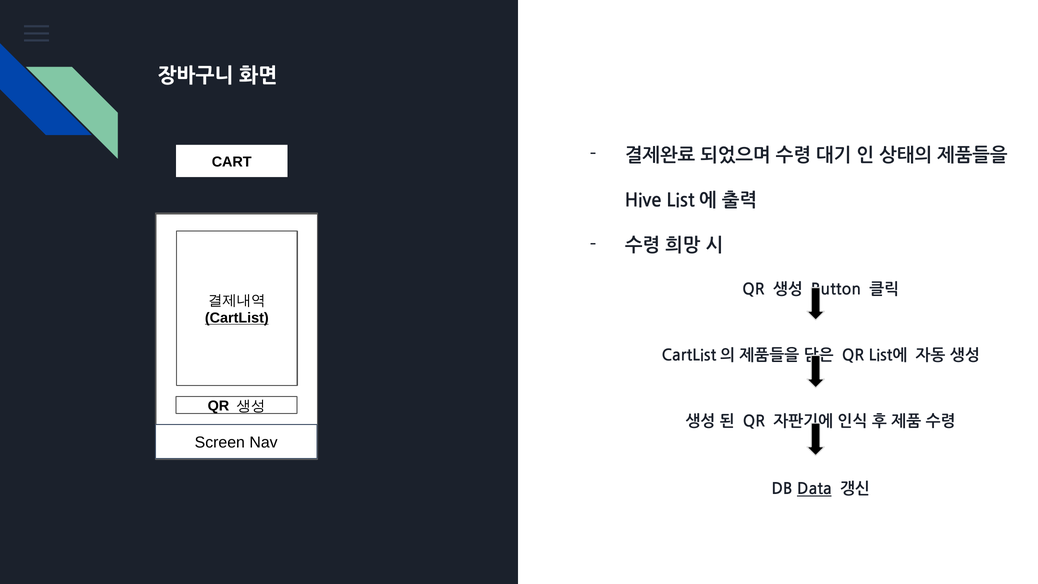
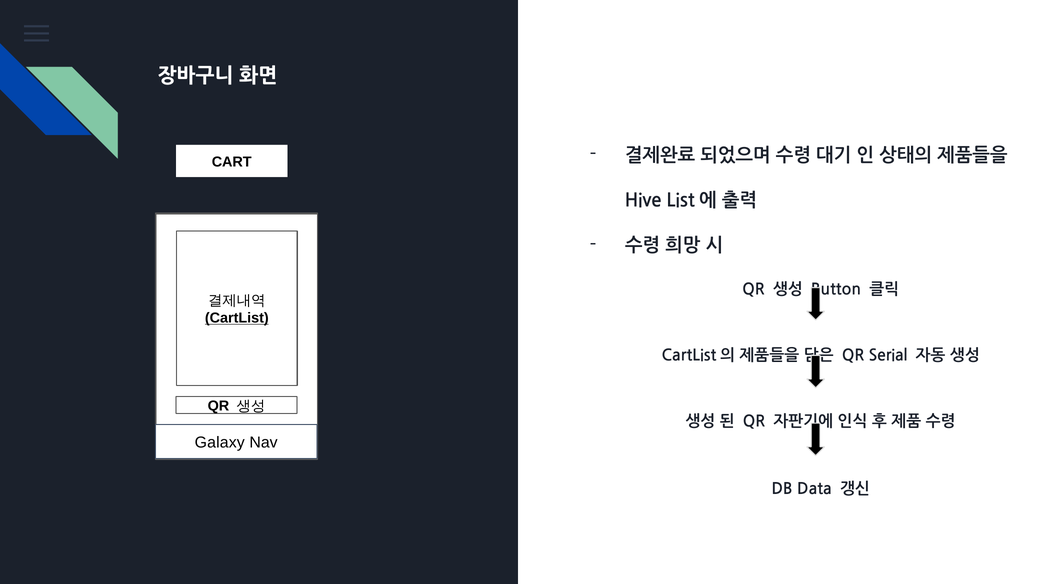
QR List에: List에 -> Serial (888, 356)
Screen: Screen -> Galaxy (220, 443)
Data underline: present -> none (814, 489)
